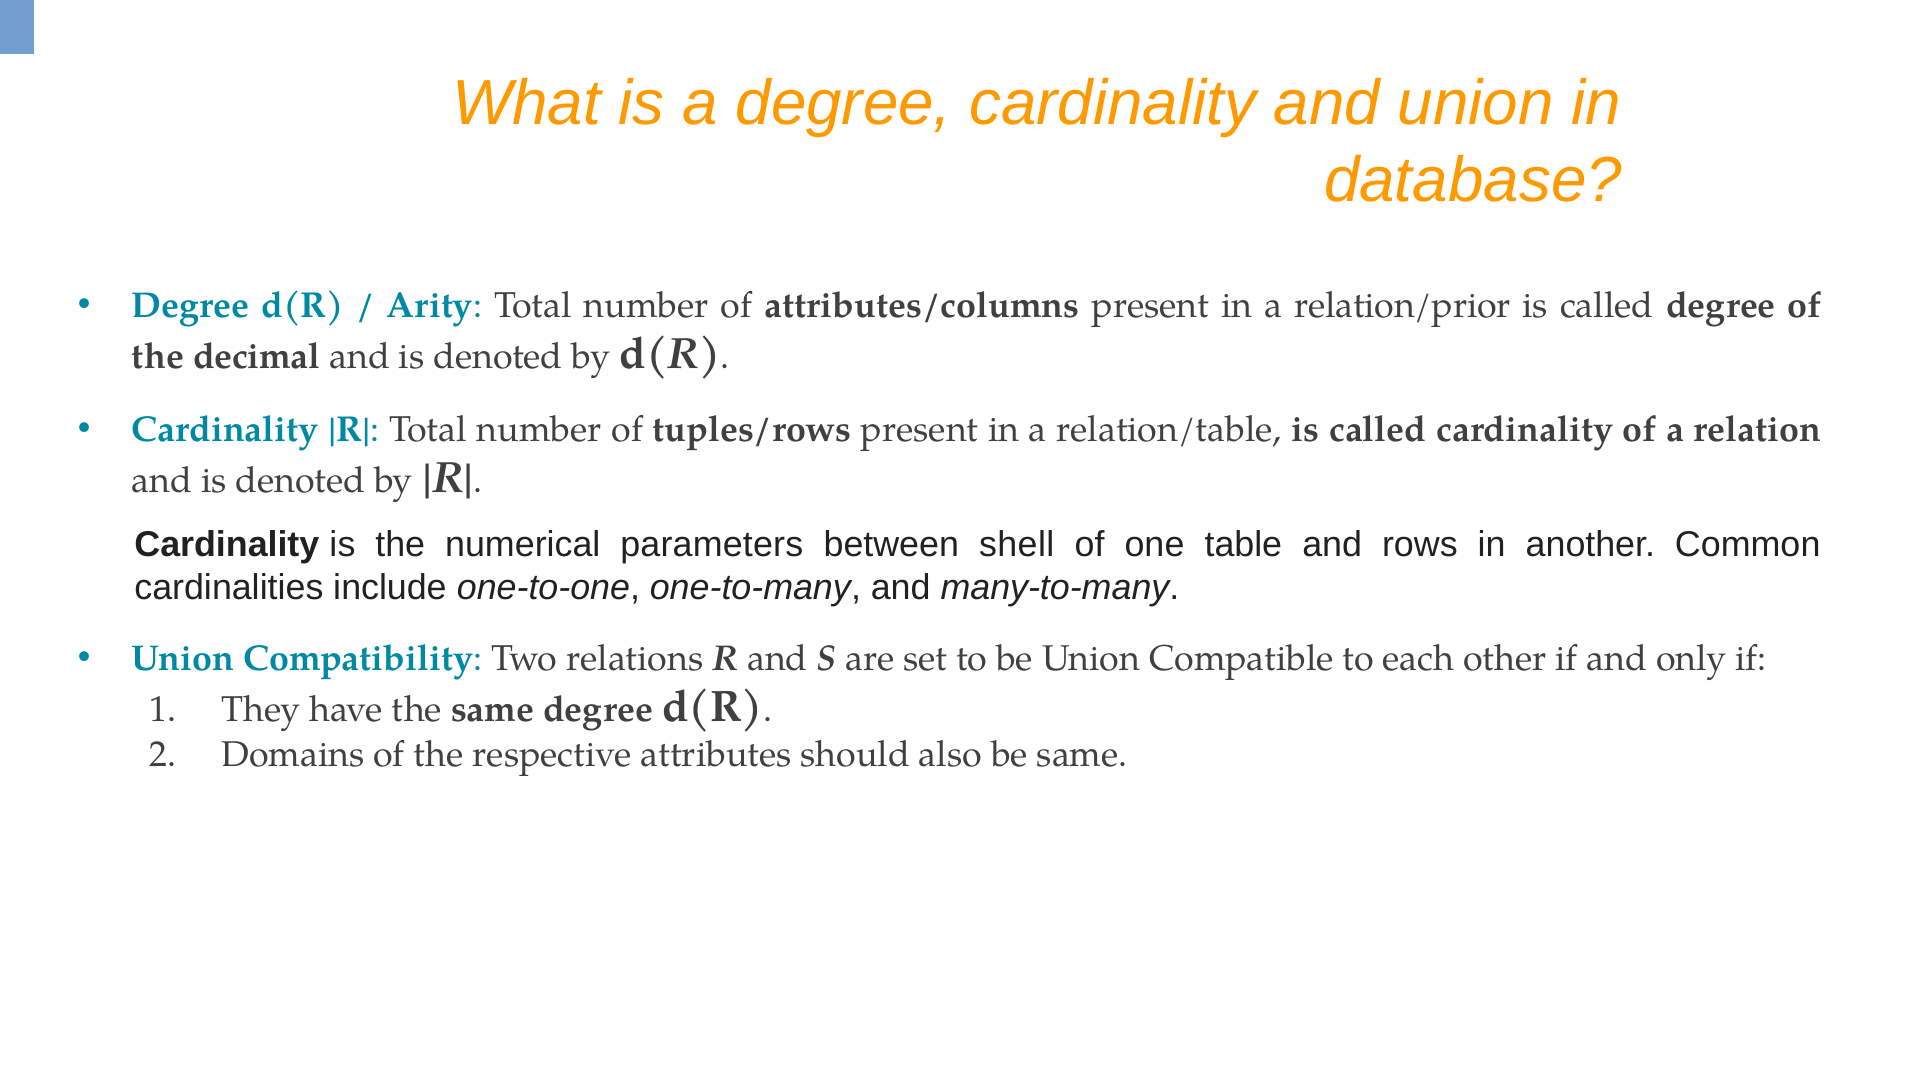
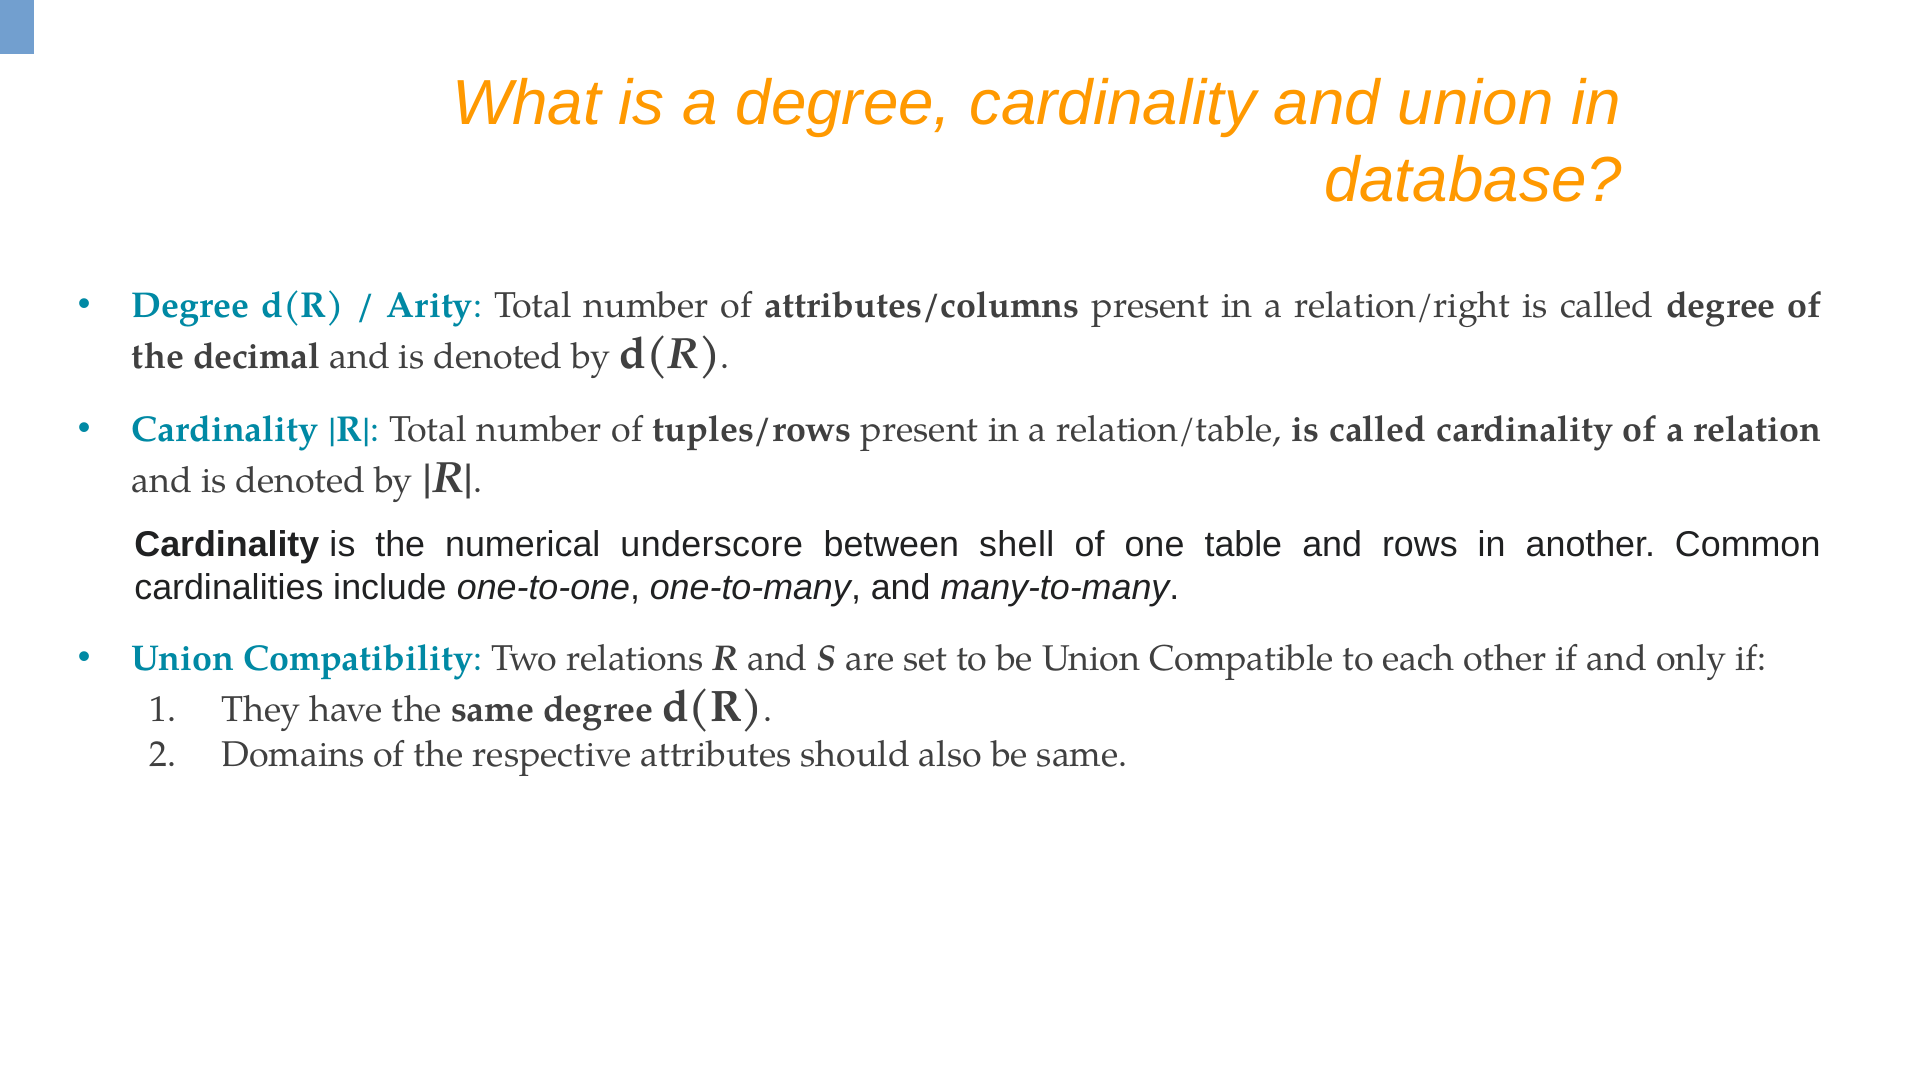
relation/prior: relation/prior -> relation/right (1402, 305)
parameters: parameters -> underscore (712, 544)
